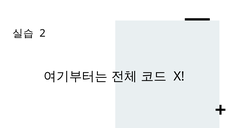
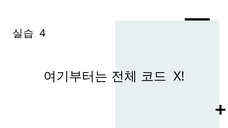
2: 2 -> 4 (43, 33)
